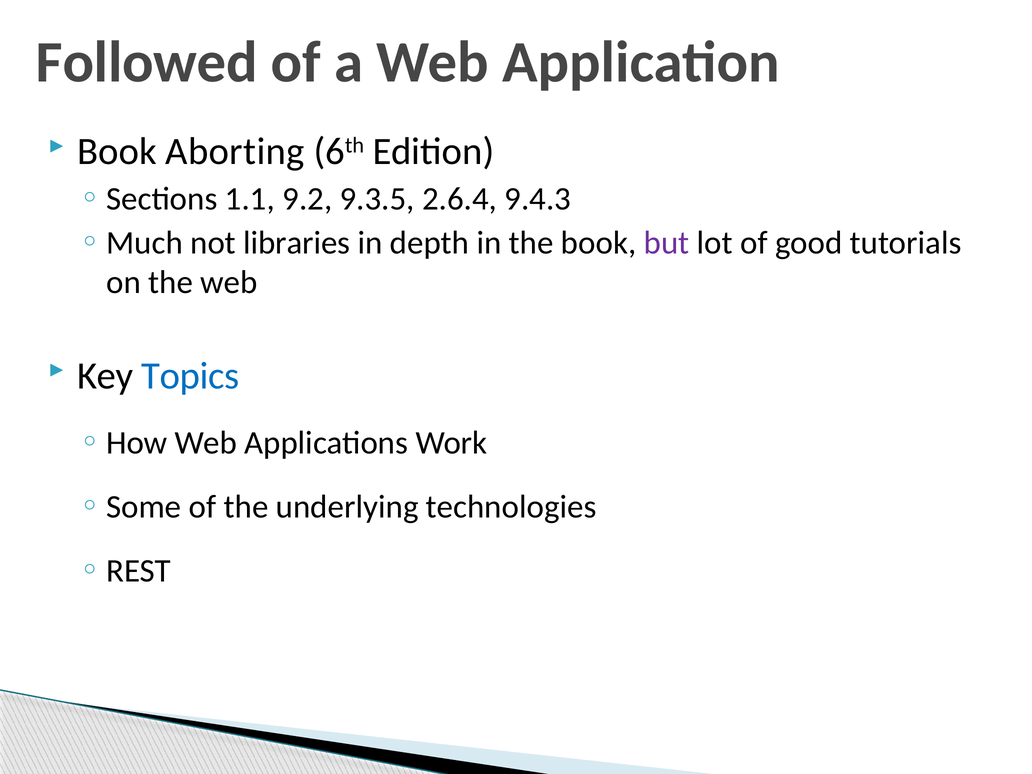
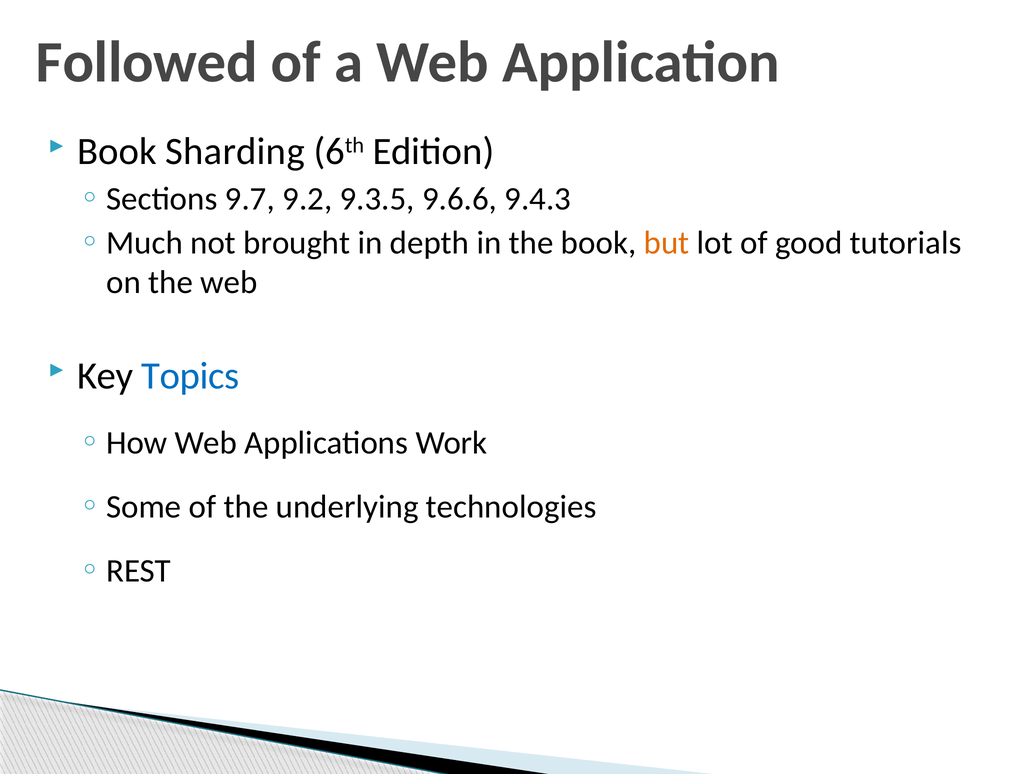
Aborting: Aborting -> Sharding (235, 151)
1.1: 1.1 -> 9.7 (250, 199)
2.6.4: 2.6.4 -> 9.6.6 (459, 199)
libraries: libraries -> brought (297, 243)
but colour: purple -> orange (667, 243)
